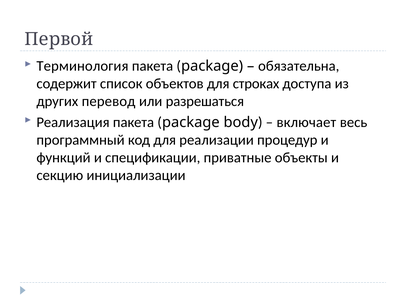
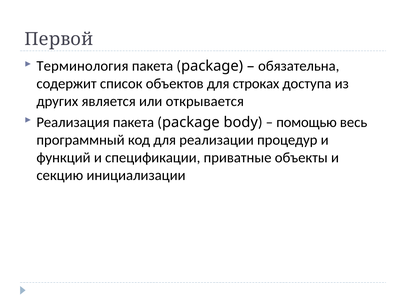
перевод: перевод -> является (109, 101)
разрешаться: разрешаться -> открывается (205, 101)
включает: включает -> помощью (307, 122)
